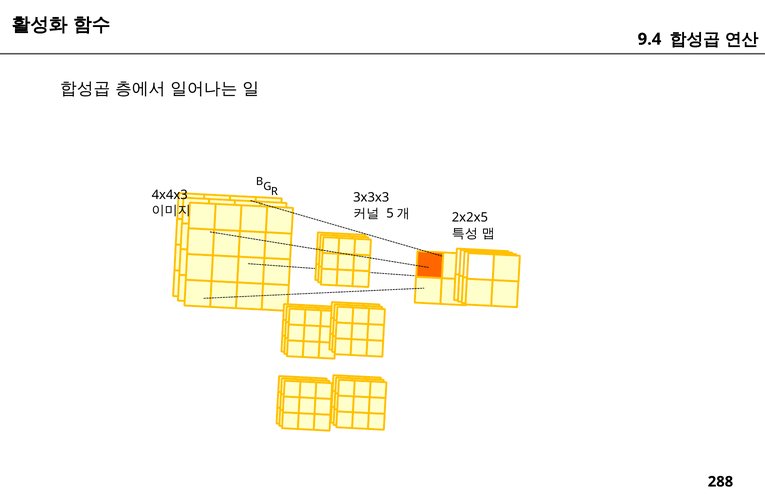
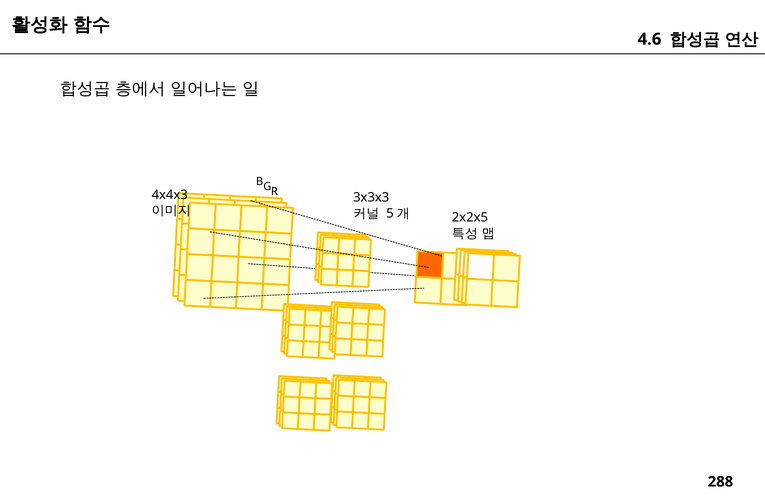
9.4: 9.4 -> 4.6 (650, 39)
